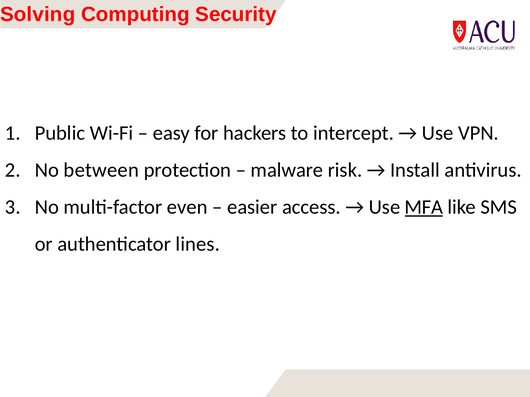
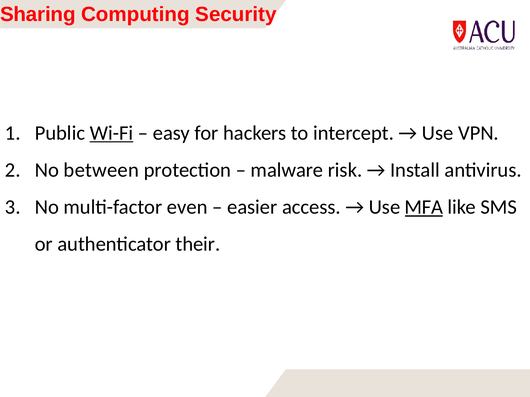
Solving: Solving -> Sharing (38, 15)
Wi-Fi underline: none -> present (112, 133)
lines: lines -> their (198, 244)
